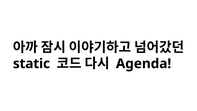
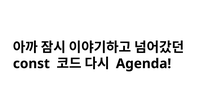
static: static -> const (31, 64)
